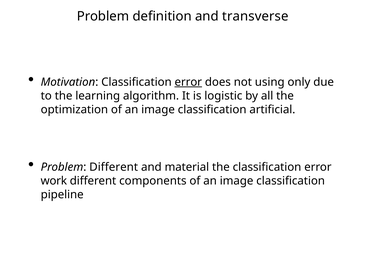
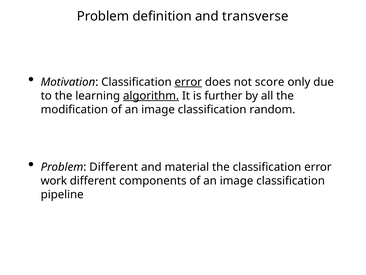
using: using -> score (270, 82)
algorithm underline: none -> present (151, 96)
logistic: logistic -> further (223, 96)
optimization: optimization -> modification (74, 109)
artificial: artificial -> random (272, 109)
